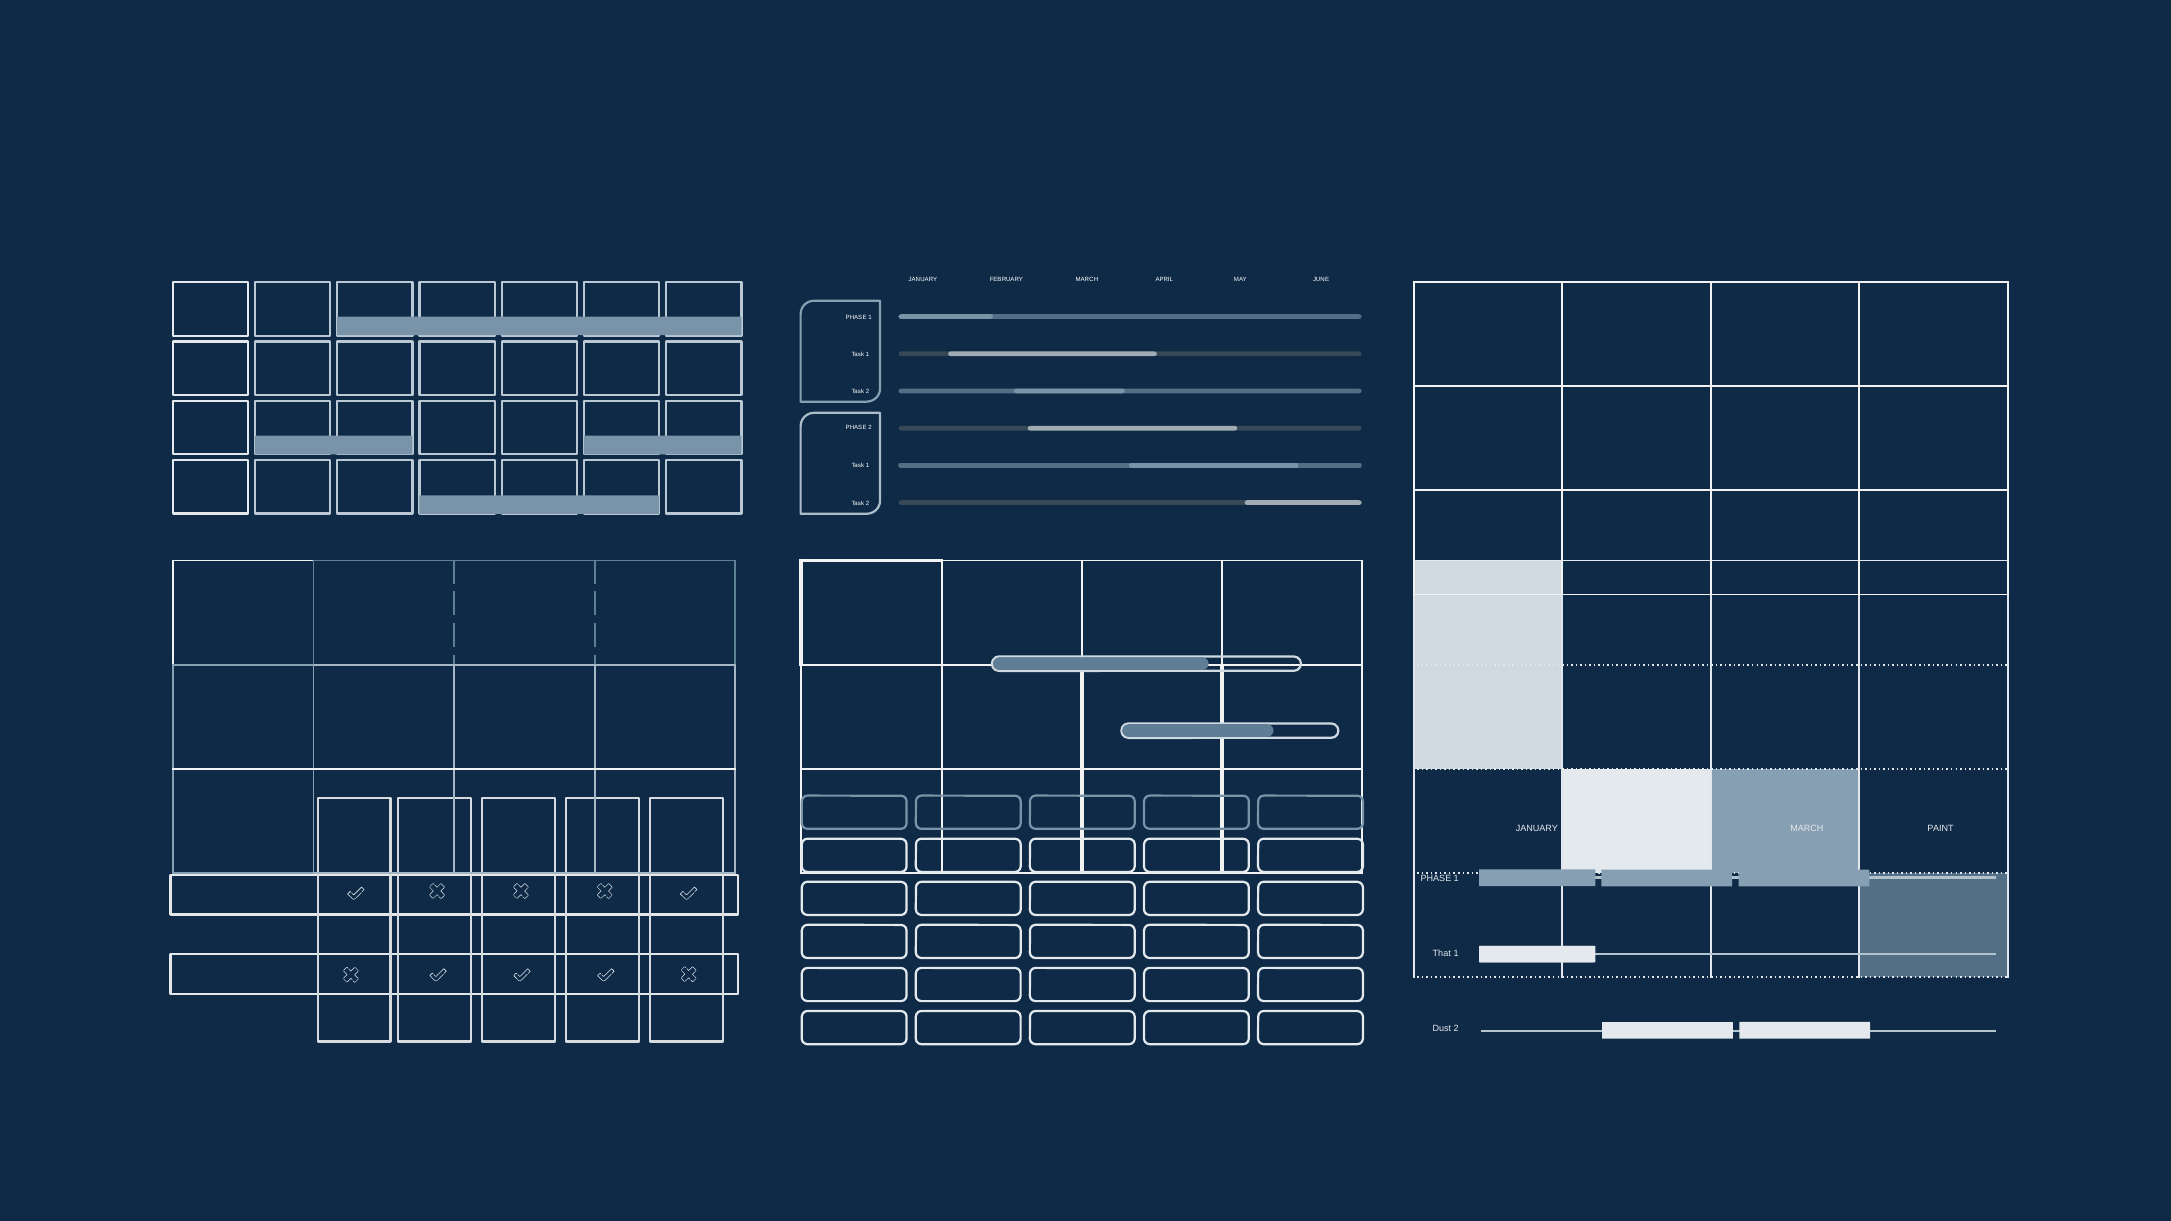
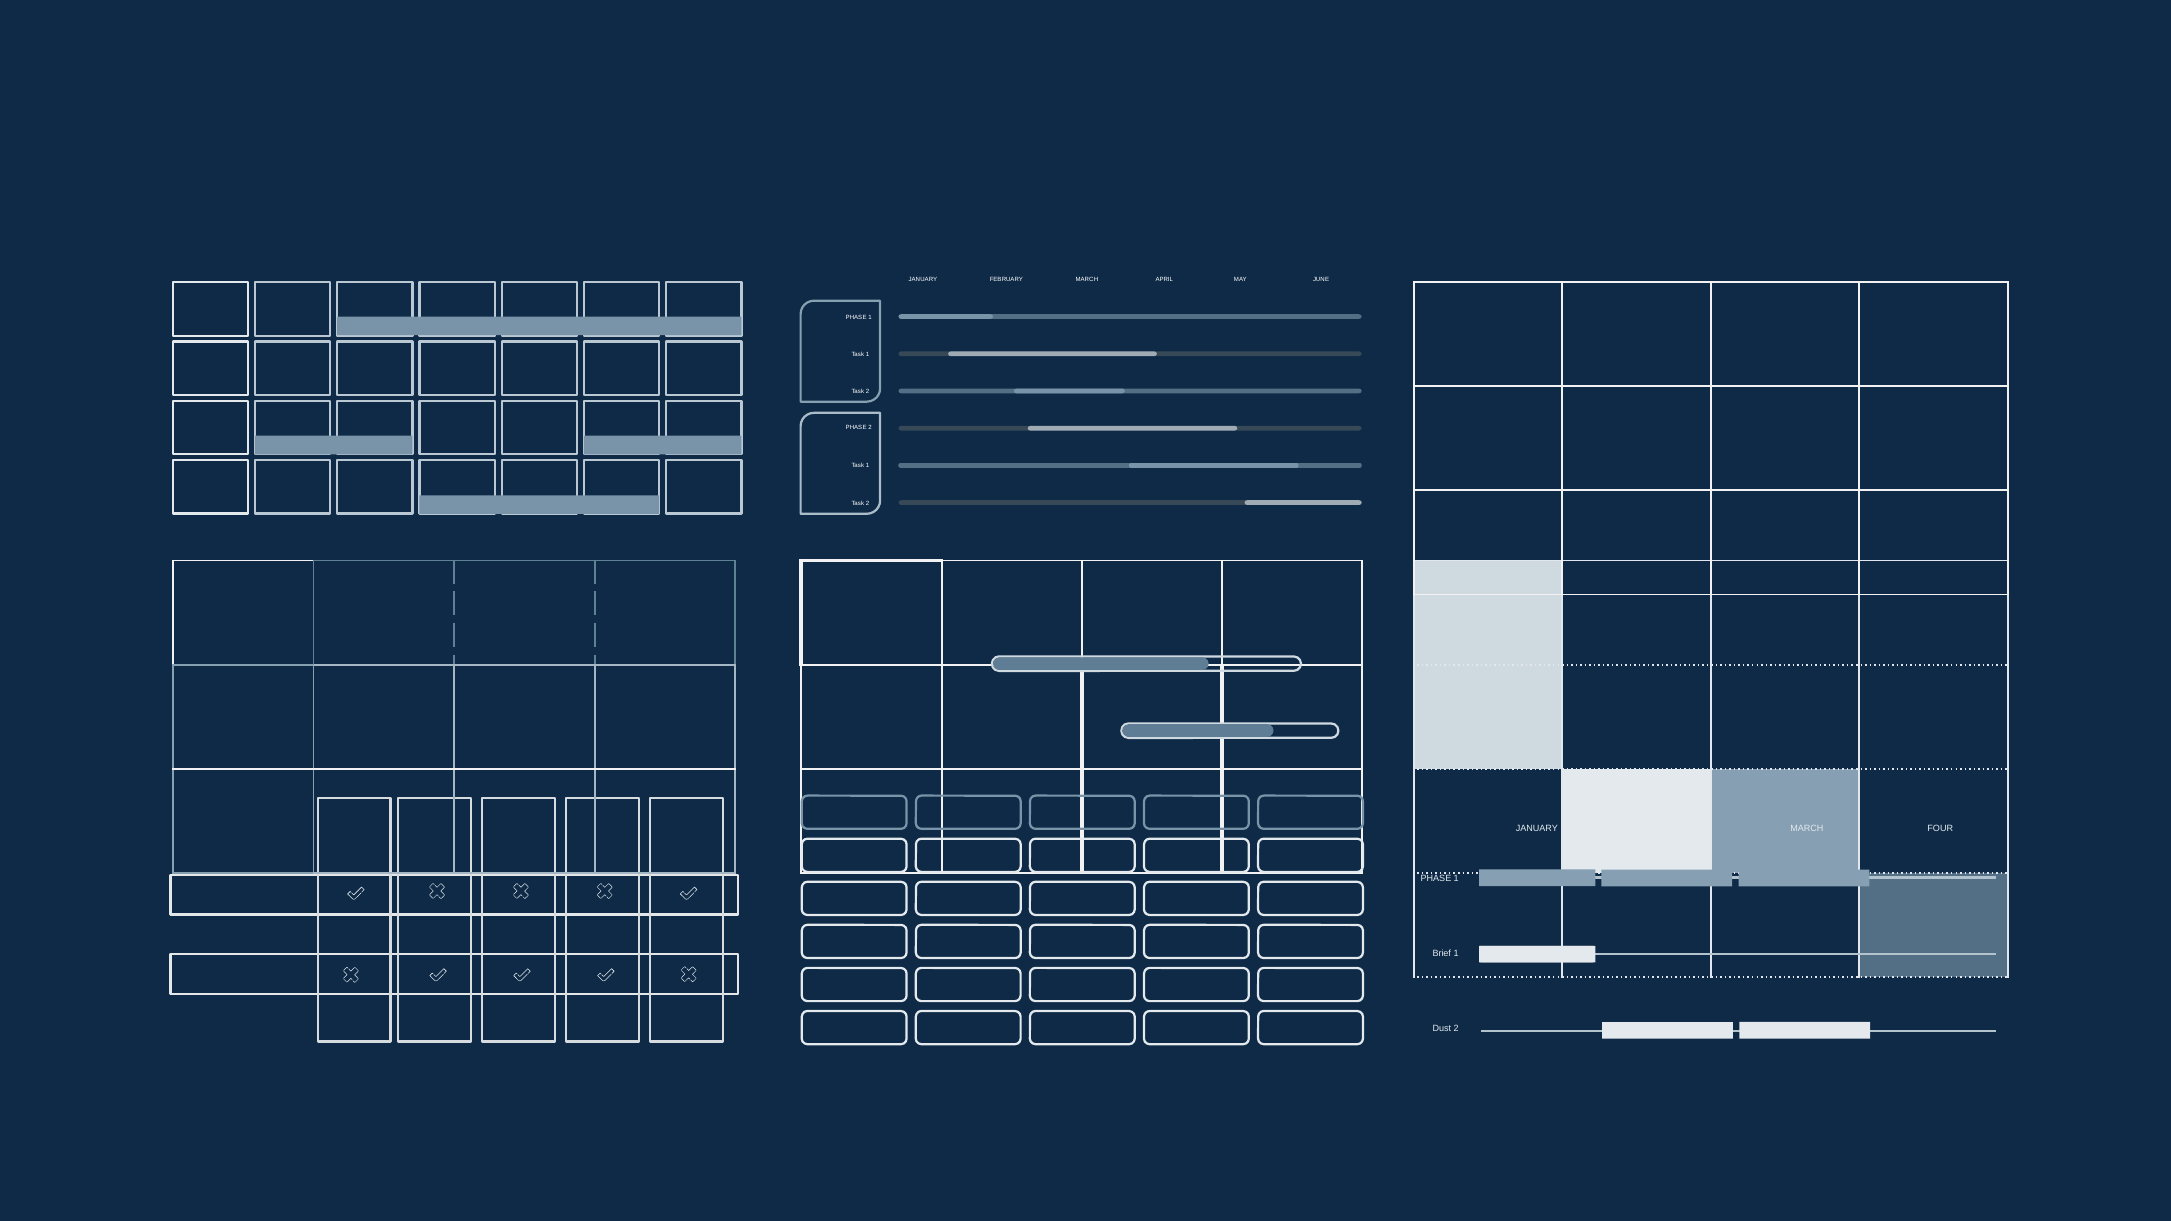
PAINT: PAINT -> FOUR (1940, 828)
That: That -> Brief (1442, 953)
